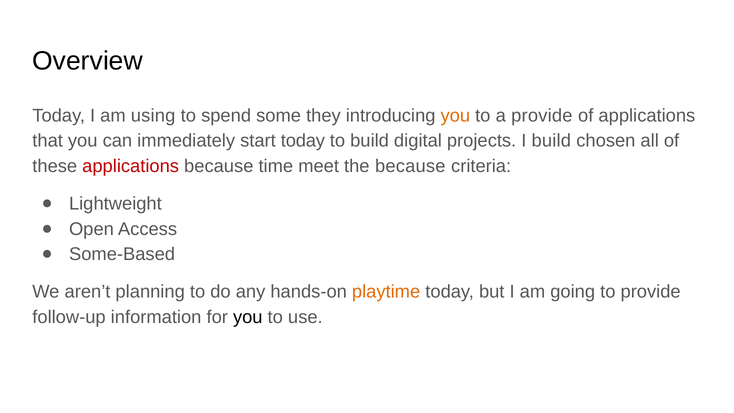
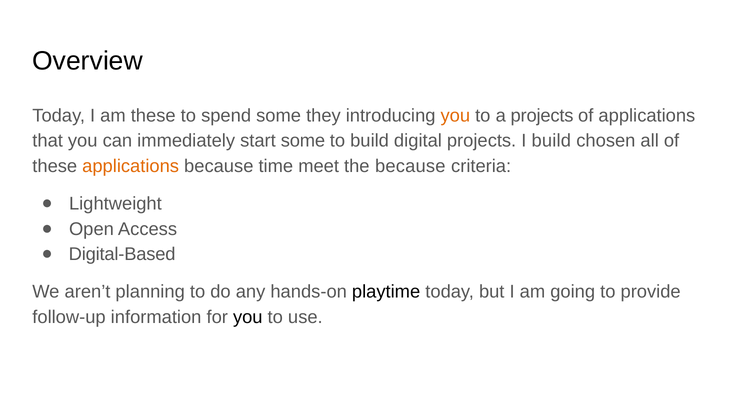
am using: using -> these (153, 115)
a provide: provide -> projects (542, 115)
start today: today -> some (303, 141)
applications colour: red -> orange (131, 166)
Some-Based: Some-Based -> Digital-Based (122, 254)
playtime colour: orange -> black (386, 292)
